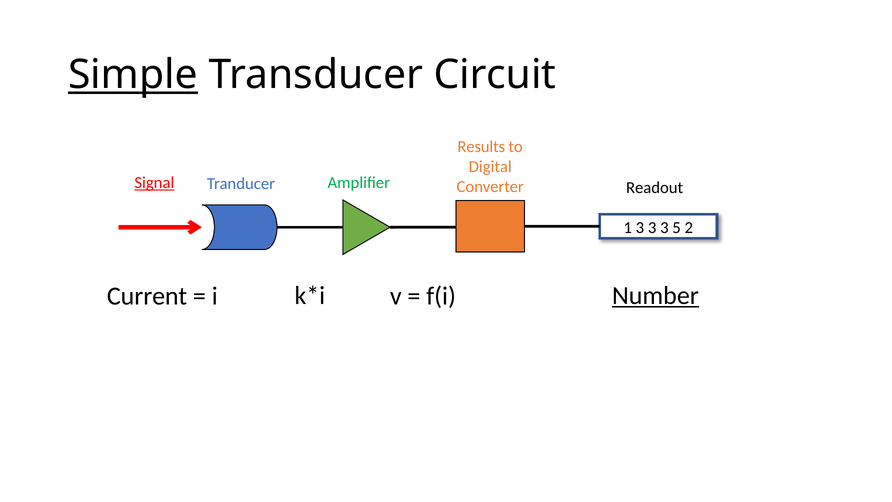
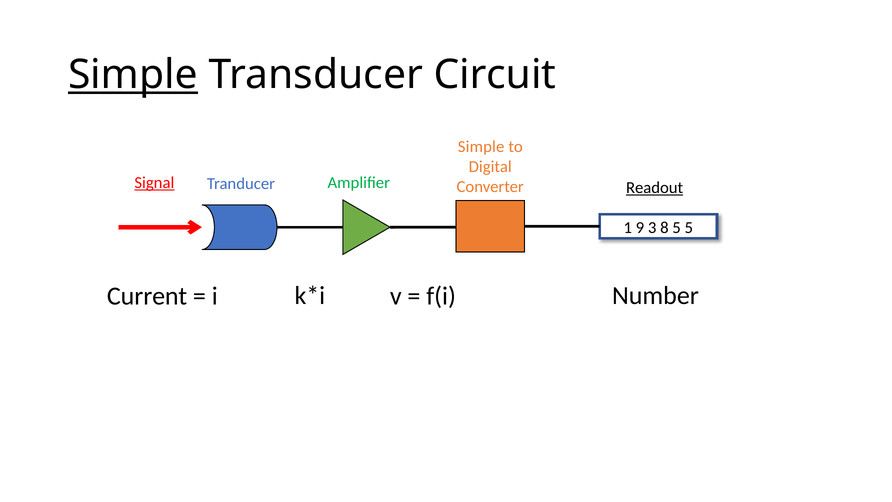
Results: Results -> Simple (481, 147)
Readout underline: none -> present (655, 188)
1 3: 3 -> 9 (640, 227)
3: 3 -> 8 (664, 227)
5 2: 2 -> 5 (689, 227)
Number underline: present -> none (655, 295)
